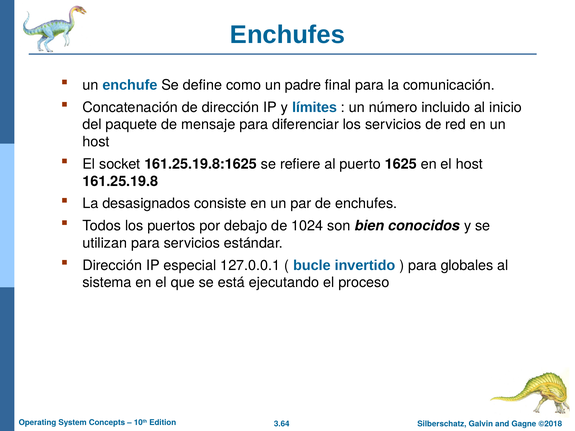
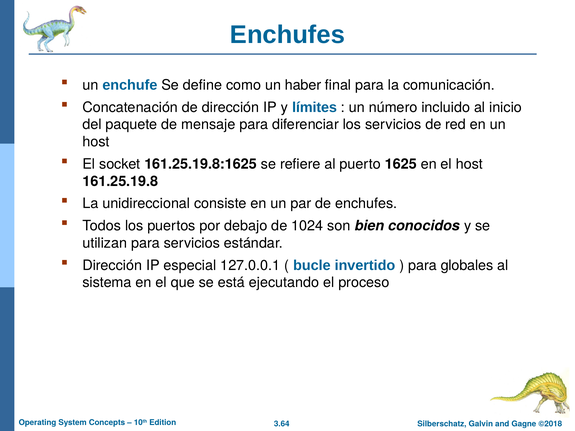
padre: padre -> haber (303, 85)
desasignados: desasignados -> unidireccional (146, 204)
